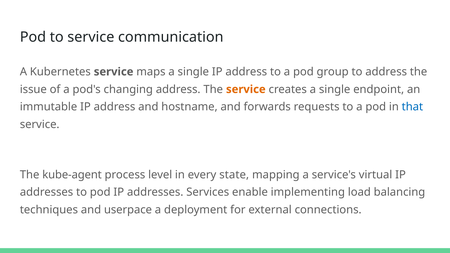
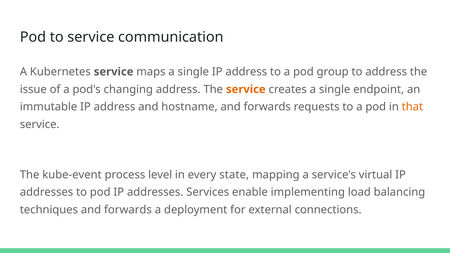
that colour: blue -> orange (412, 107)
kube-agent: kube-agent -> kube-event (72, 175)
techniques and userpace: userpace -> forwards (128, 210)
